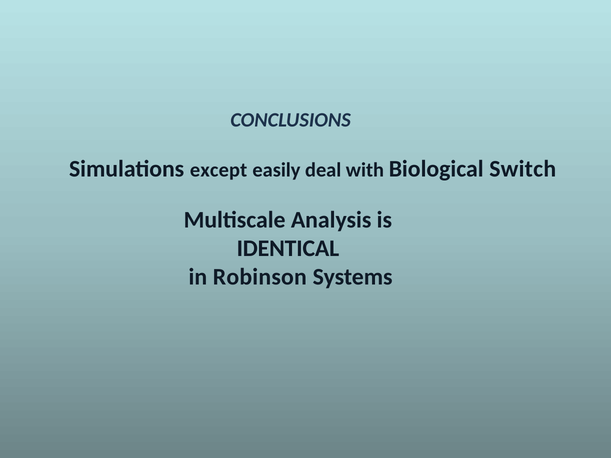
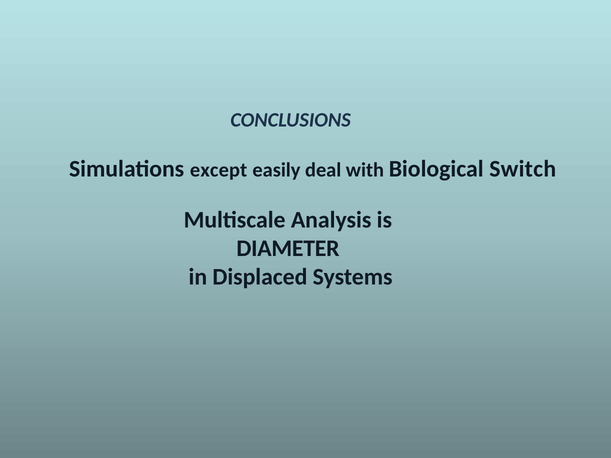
IDENTICAL: IDENTICAL -> DIAMETER (288, 248)
Robinson: Robinson -> Displaced (260, 277)
